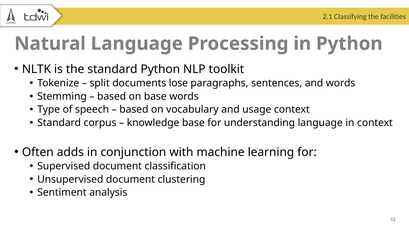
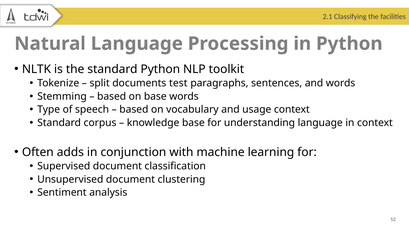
lose: lose -> test (178, 83)
